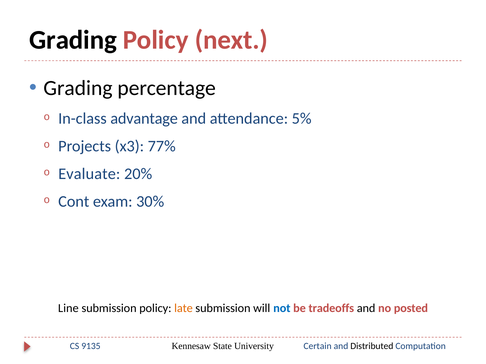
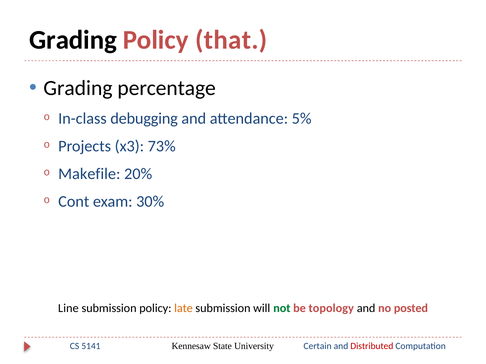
next: next -> that (231, 40)
advantage: advantage -> debugging (144, 119)
77%: 77% -> 73% (162, 146)
Evaluate: Evaluate -> Makefile (89, 174)
not colour: blue -> green (282, 309)
tradeoffs: tradeoffs -> topology (331, 309)
9135: 9135 -> 5141 (91, 347)
Distributed colour: black -> red (372, 347)
